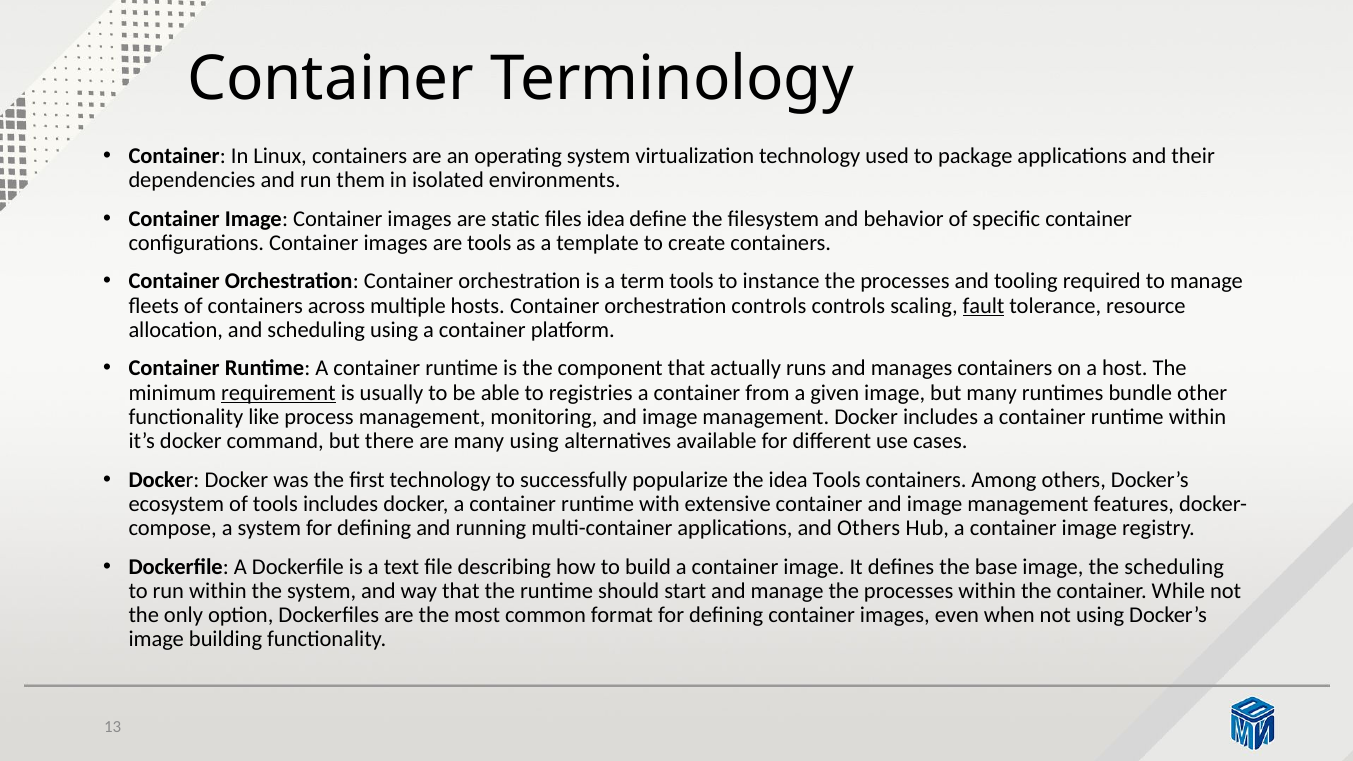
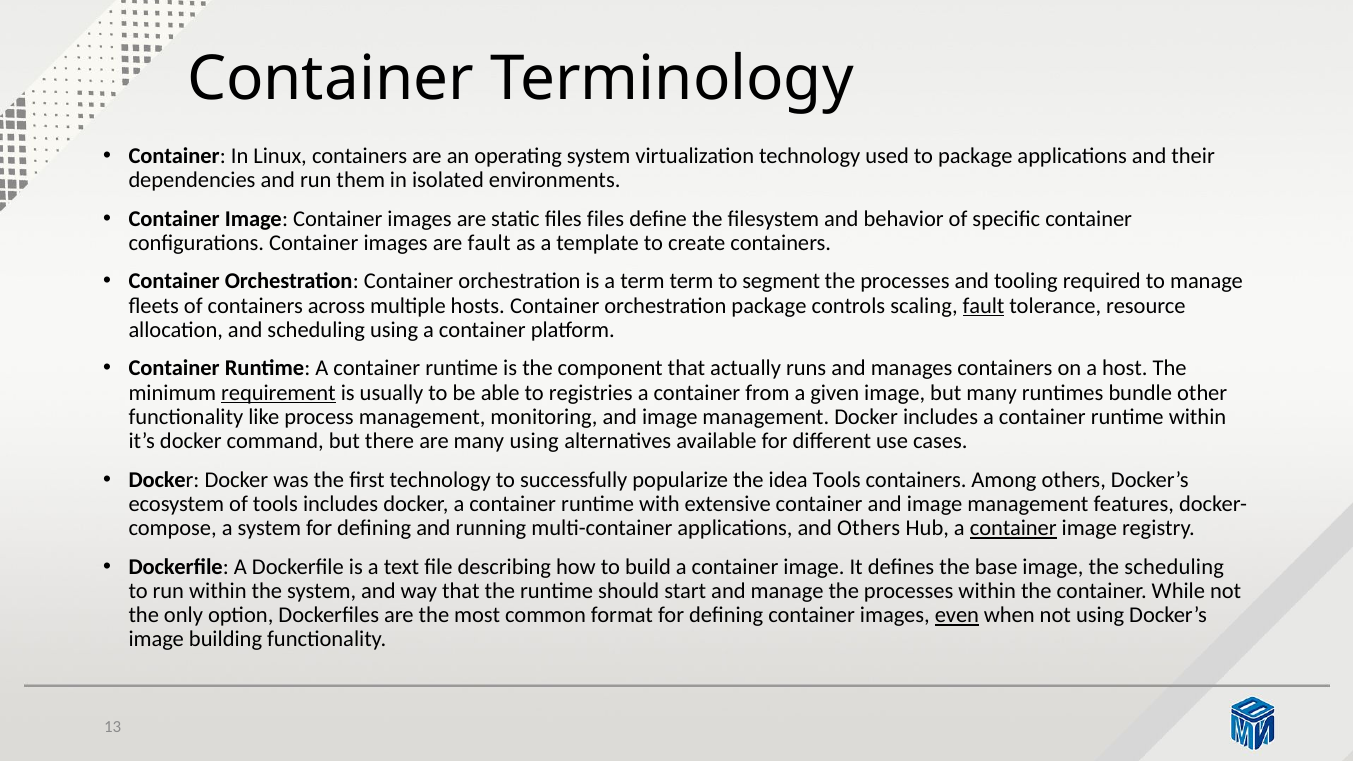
files idea: idea -> files (606, 219)
are tools: tools -> fault (489, 243)
term tools: tools -> term (692, 281)
instance: instance -> segment (781, 281)
orchestration controls: controls -> package (769, 306)
container underline: none -> present (1013, 528)
even underline: none -> present (957, 615)
